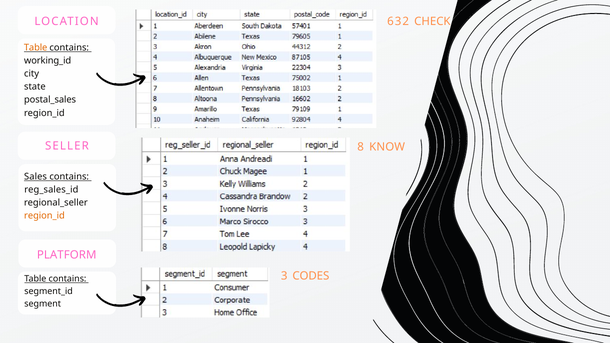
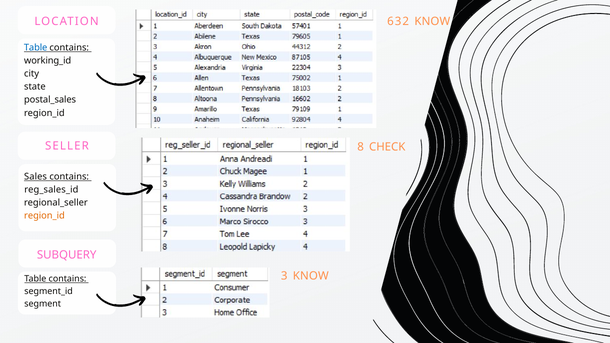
632 CHECK: CHECK -> KNOW (432, 22)
Table colour: orange -> blue (36, 48)
KNOW: KNOW -> CHECK (387, 147)
PLATFORM: PLATFORM -> SUBQUERY (67, 255)
3 CODES: CODES -> KNOW (311, 276)
